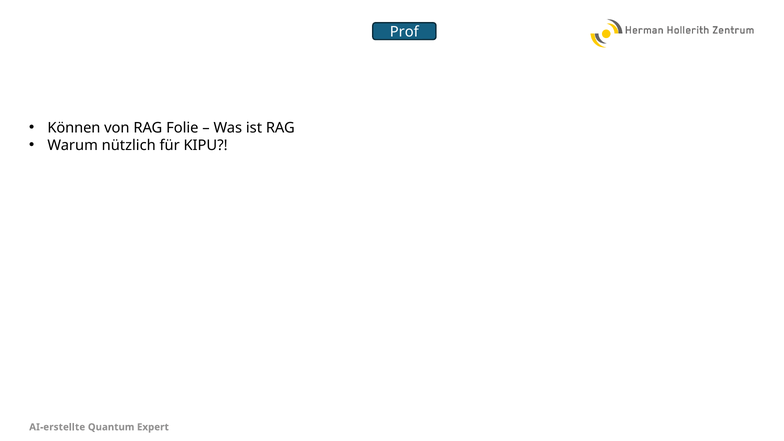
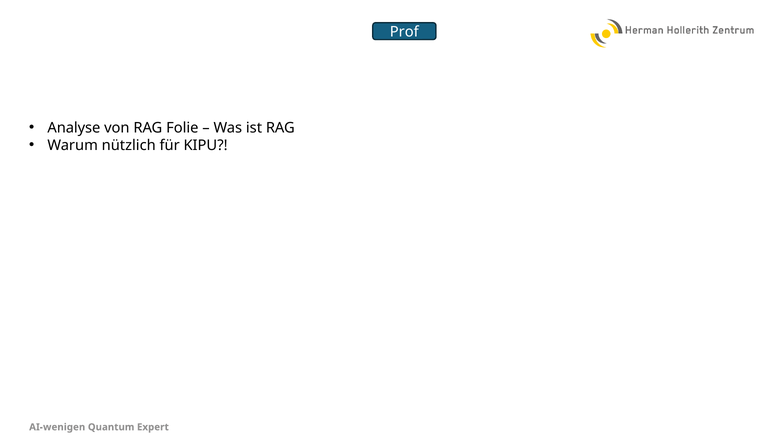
Können: Können -> Analyse (74, 128)
AI-erstellte: AI-erstellte -> AI-wenigen (57, 427)
